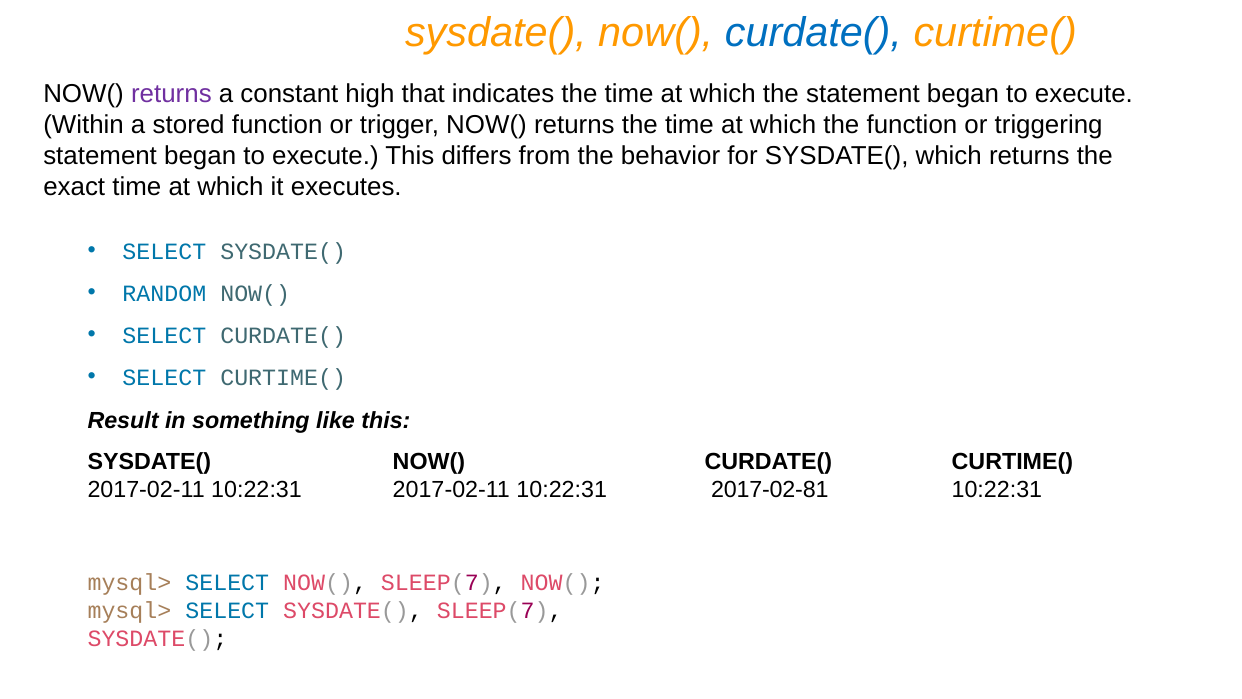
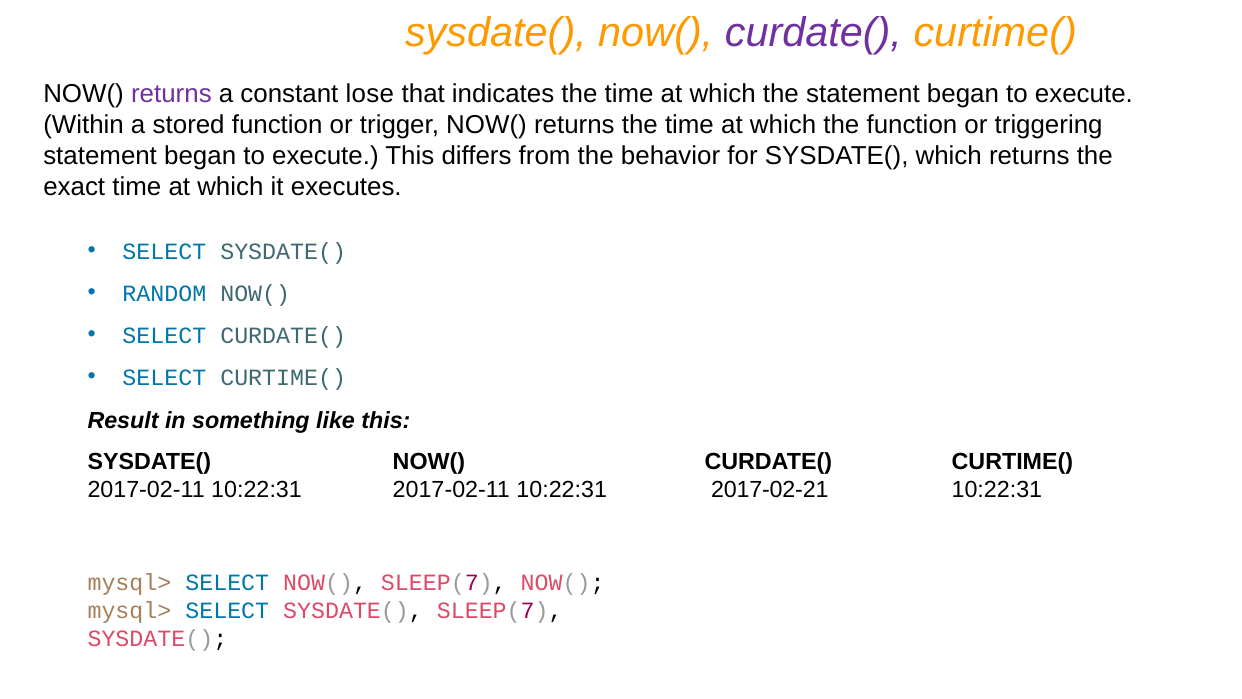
curdate( colour: blue -> purple (813, 32)
high: high -> lose (370, 94)
2017-02-81: 2017-02-81 -> 2017-02-21 (770, 489)
